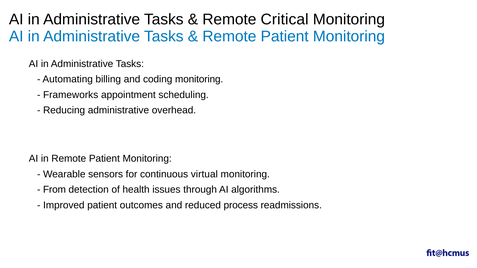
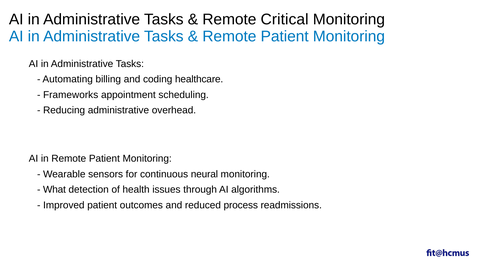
coding monitoring: monitoring -> healthcare (199, 79)
virtual: virtual -> neural (204, 174)
From: From -> What (54, 190)
